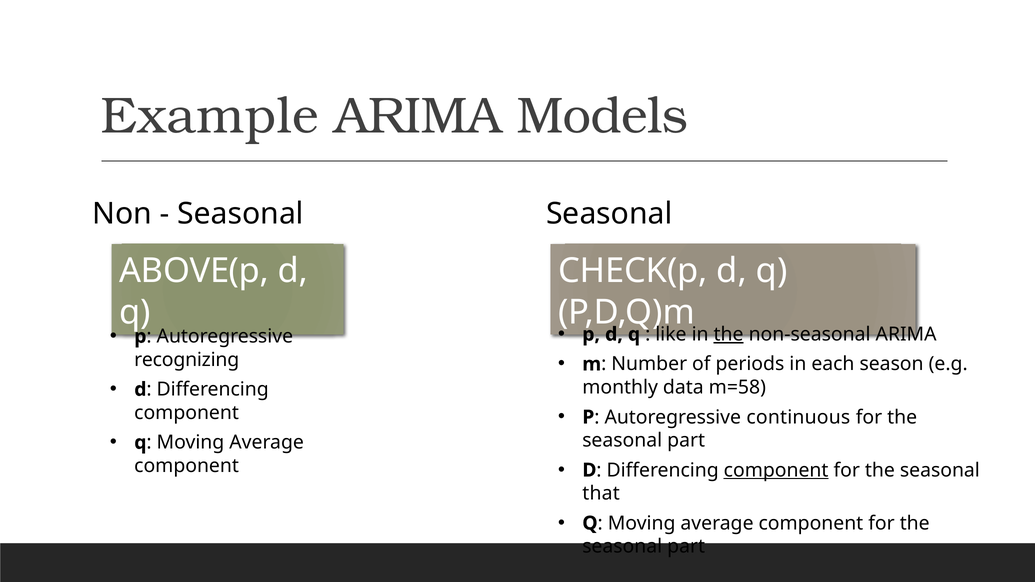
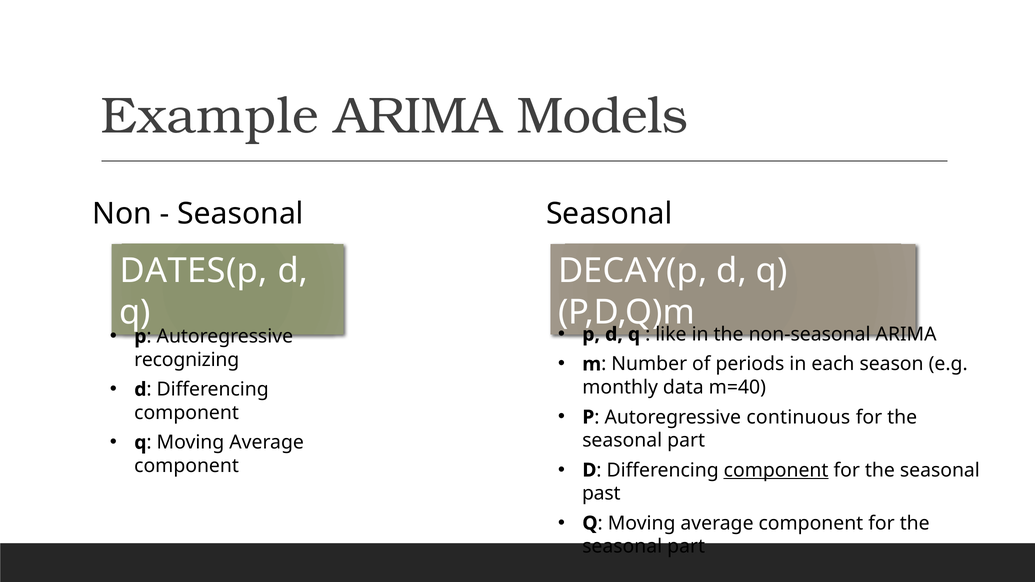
ABOVE(p: ABOVE(p -> DATES(p (194, 271)
CHECK(p: CHECK(p -> DECAY(p (633, 271)
the underline: present -> none (729, 334)
m=58: m=58 -> m=40 (737, 387)
that: that -> past (601, 494)
